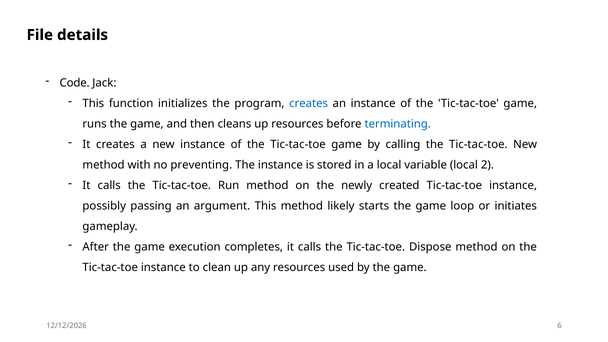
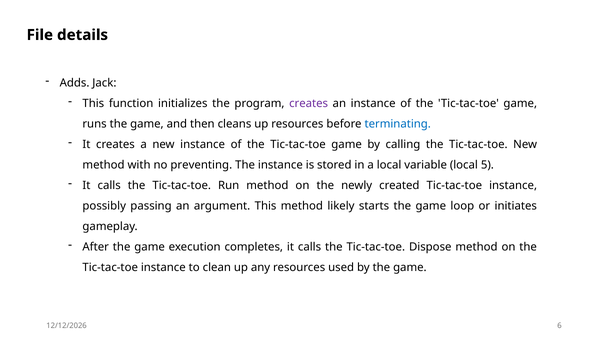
Code: Code -> Adds (75, 83)
creates colour: blue -> purple (309, 103)
2: 2 -> 5 (487, 165)
